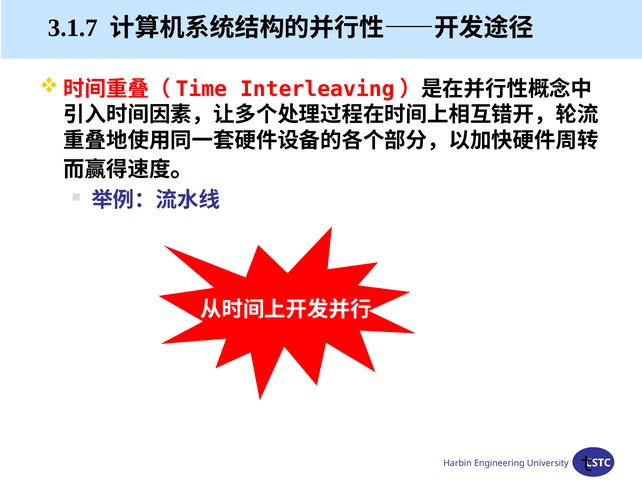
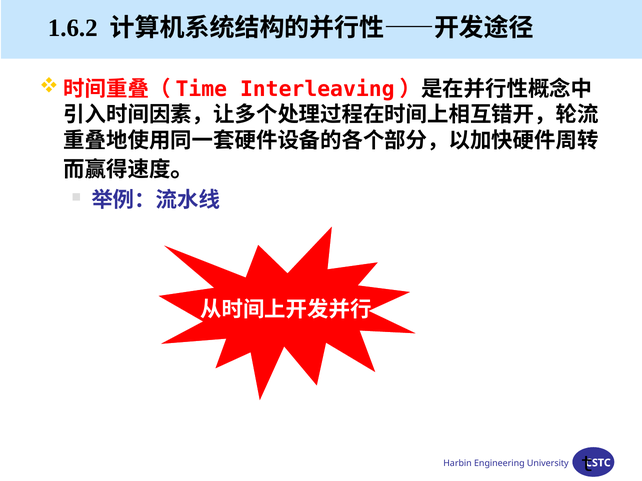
3.1.7: 3.1.7 -> 1.6.2 (73, 28)
